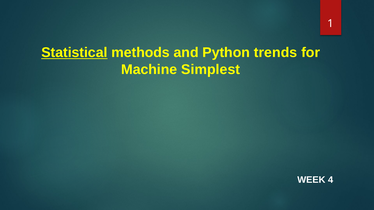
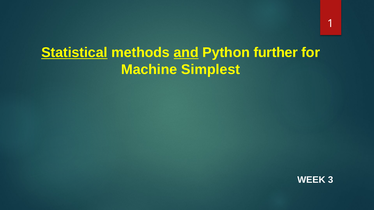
and underline: none -> present (186, 53)
trends: trends -> further (276, 53)
4: 4 -> 3 (331, 180)
